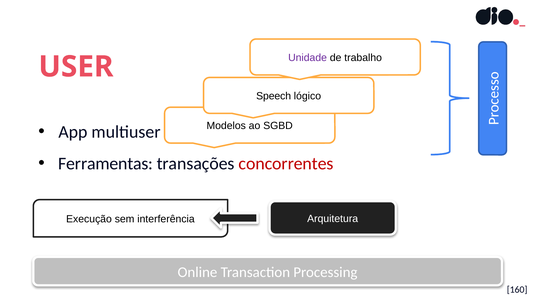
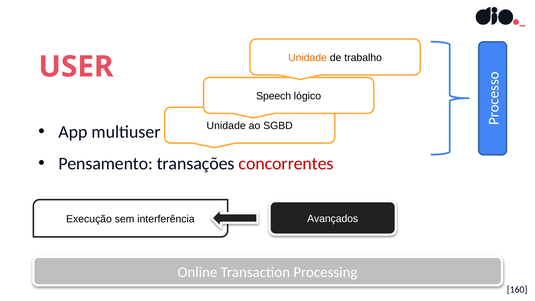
Unidade colour: purple -> orange (308, 58)
Modelos: Modelos -> Unidade (226, 126)
Ferramentas: Ferramentas -> Pensamento (106, 164)
Arquitetura: Arquitetura -> Avançados (333, 219)
